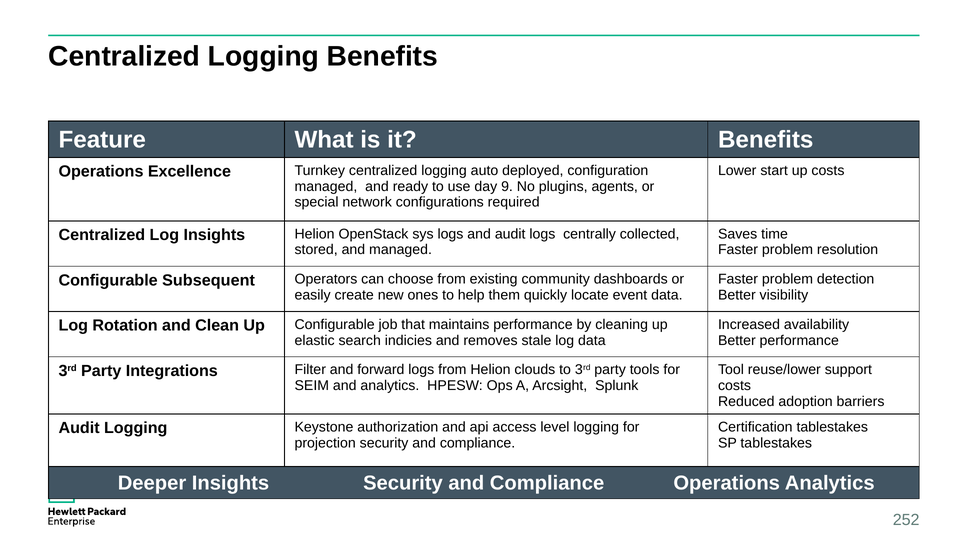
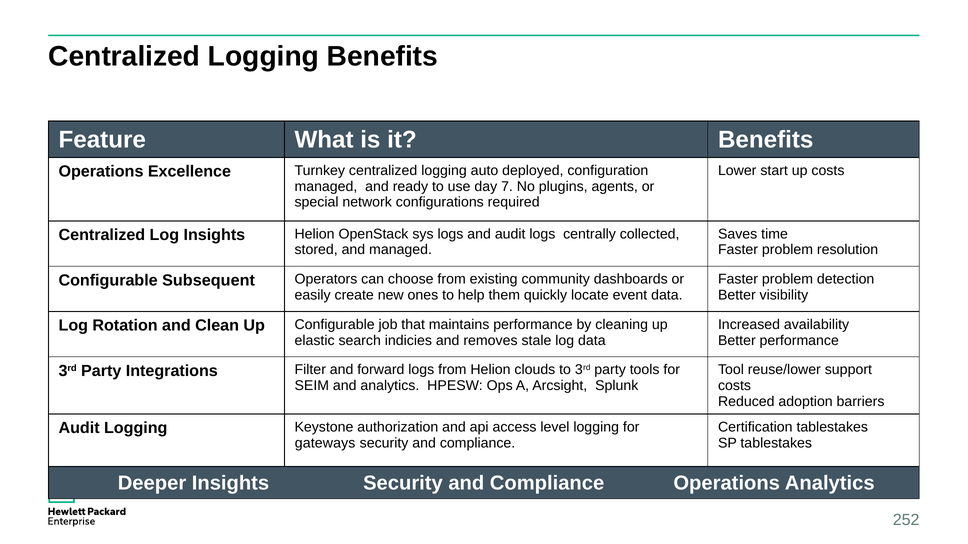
9: 9 -> 7 (507, 187)
projection: projection -> gateways (325, 443)
